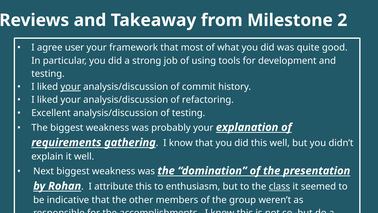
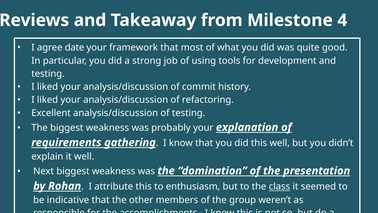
2: 2 -> 4 (342, 20)
user: user -> date (75, 48)
your underline: present -> none (71, 87)
